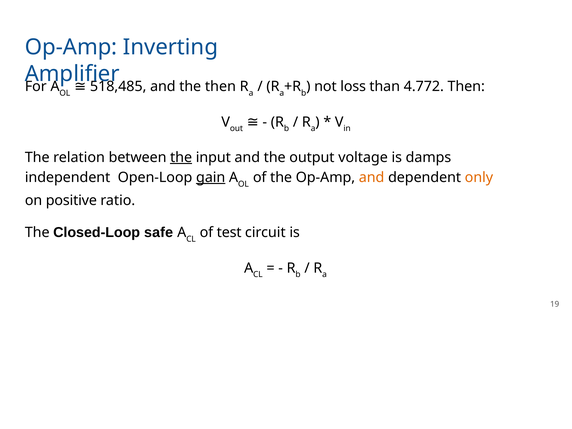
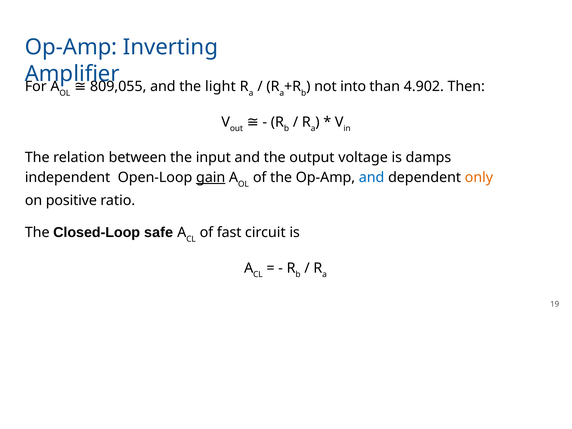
518,485: 518,485 -> 809,055 (118, 86)
the then: then -> light (220, 86)
loss: loss -> into (353, 86)
4.772: 4.772 -> 4.902 (424, 86)
the underline: present -> none (181, 157)
and colour: orange -> blue (372, 177)
test: test -> fast (229, 233)
